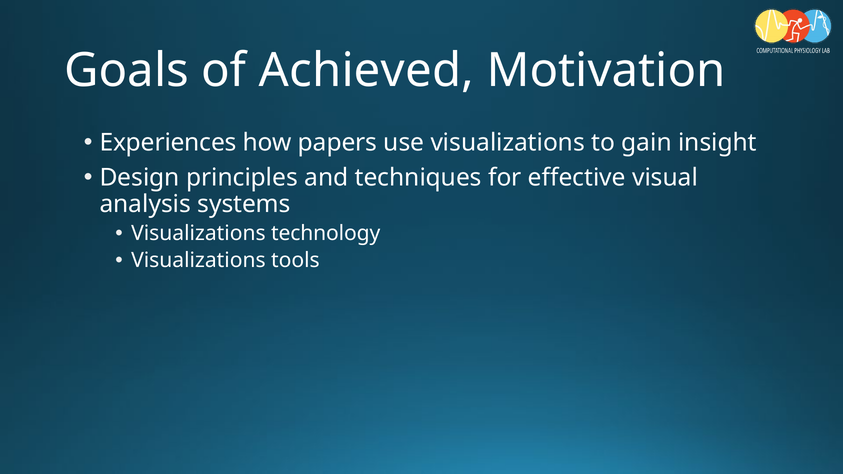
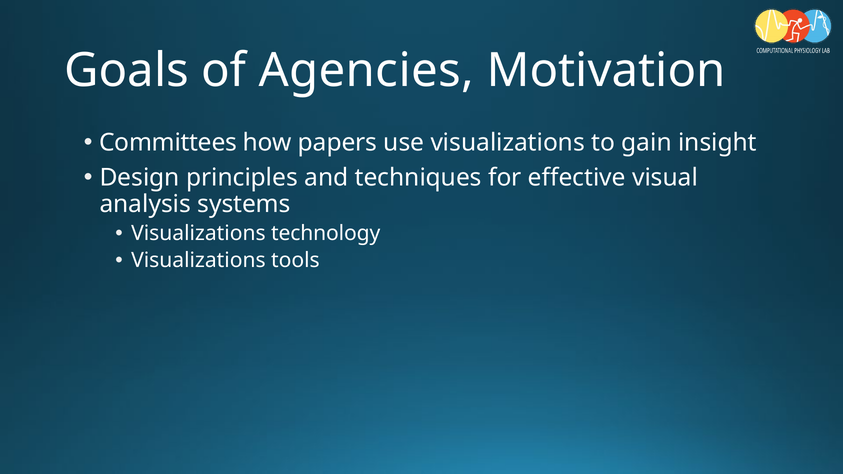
Achieved: Achieved -> Agencies (366, 71)
Experiences: Experiences -> Committees (168, 143)
